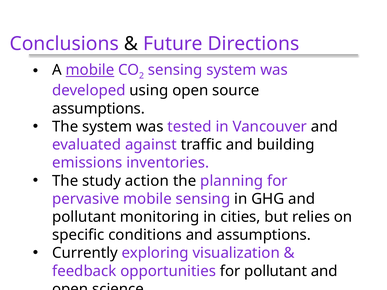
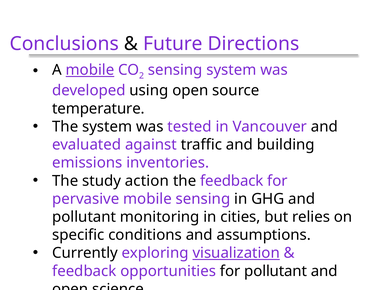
assumptions: assumptions -> temperature (98, 109)
the planning: planning -> feedback (232, 181)
visualization underline: none -> present (236, 253)
